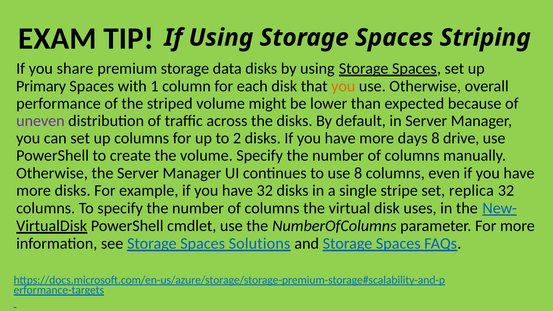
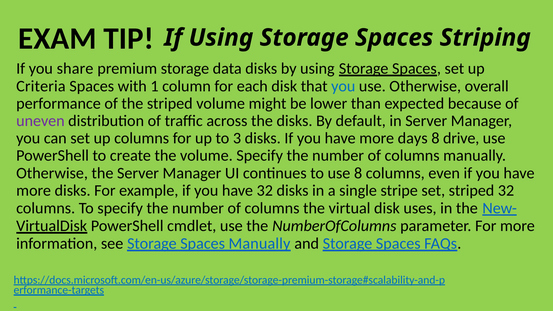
Primary: Primary -> Criteria (41, 86)
you colour: orange -> blue (343, 86)
2: 2 -> 3 (237, 138)
set replica: replica -> striped (471, 190)
Spaces Solutions: Solutions -> Manually (259, 244)
